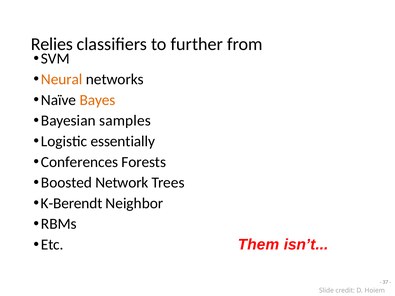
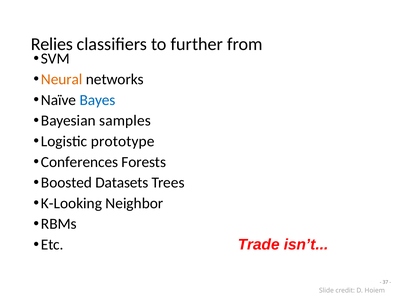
Bayes colour: orange -> blue (98, 100)
essentially: essentially -> prototype (123, 141)
Network: Network -> Datasets (122, 183)
K-Berendt: K-Berendt -> K-Looking (71, 203)
Them: Them -> Trade (259, 245)
